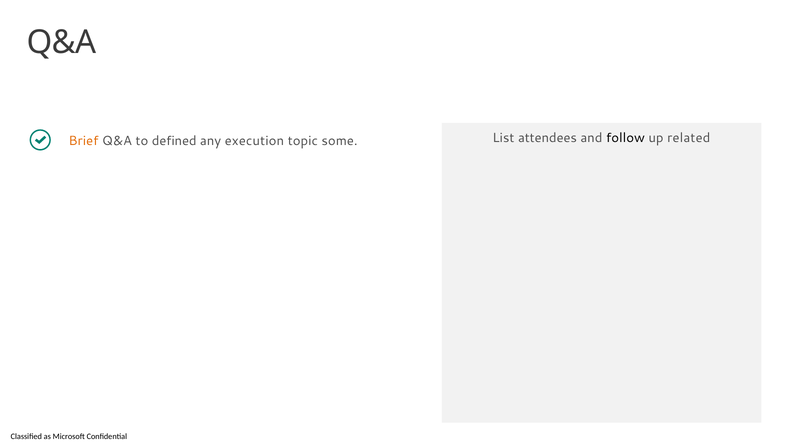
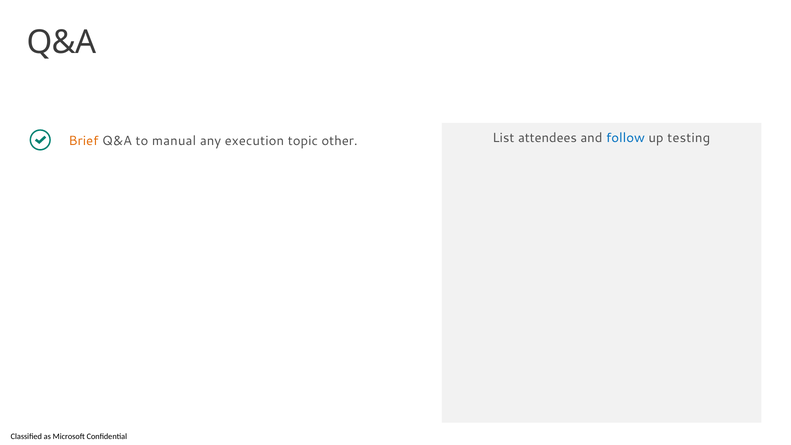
defined: defined -> manual (174, 141)
some: some -> other (340, 141)
follow colour: black -> blue (625, 138)
related: related -> testing (689, 138)
